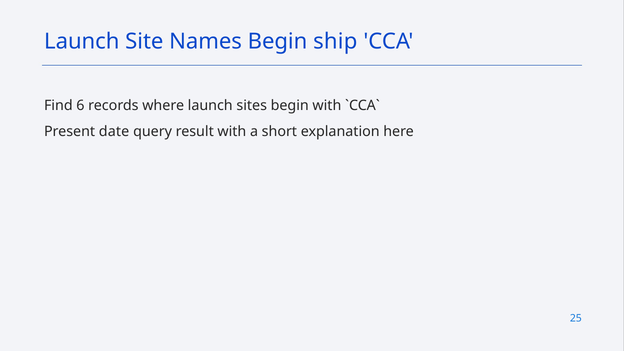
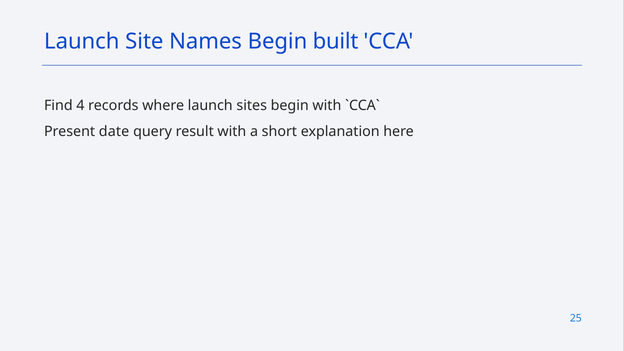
ship: ship -> built (336, 42)
6: 6 -> 4 (80, 105)
